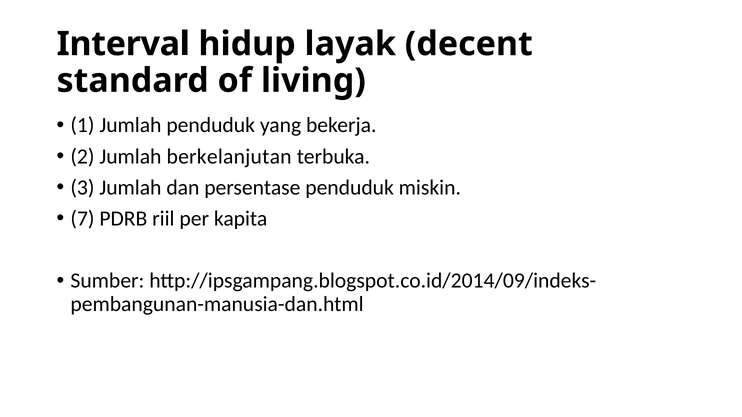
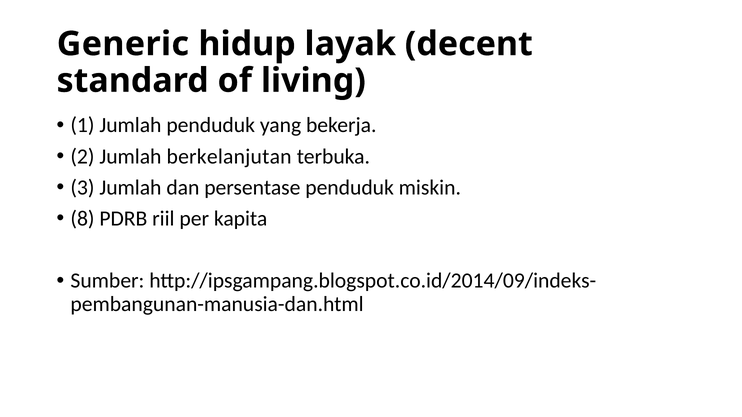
Interval: Interval -> Generic (123, 44)
7: 7 -> 8 (82, 219)
